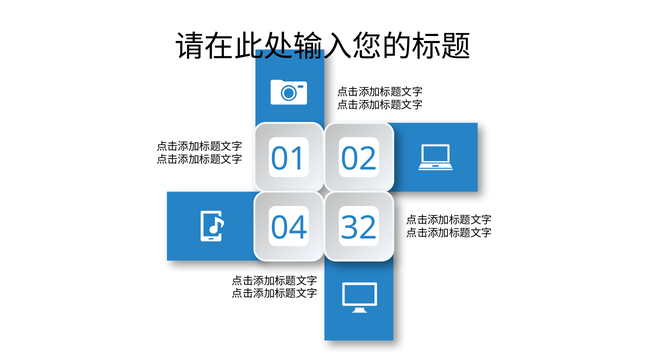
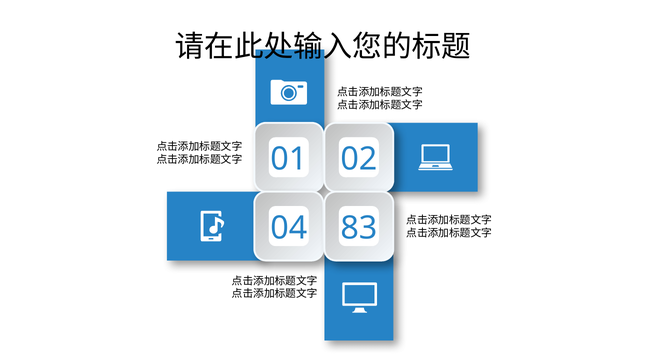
32: 32 -> 83 (359, 228)
